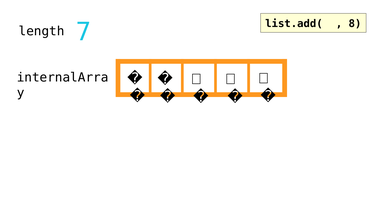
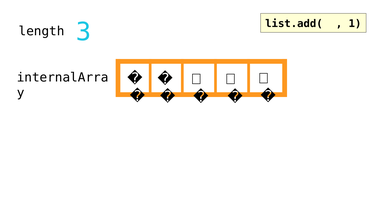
7: 7 -> 3 (84, 32)
8: 8 -> 1 (355, 24)
